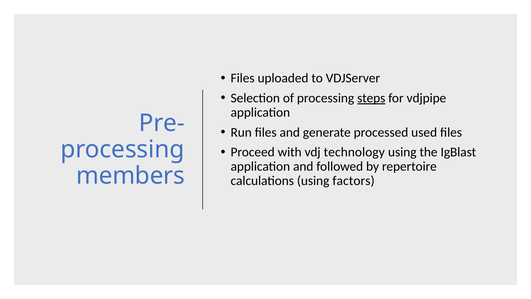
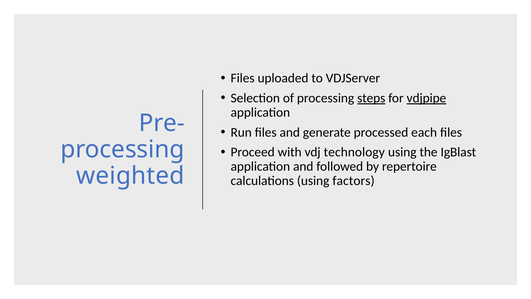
vdjpipe underline: none -> present (426, 98)
used: used -> each (424, 132)
members: members -> weighted (130, 176)
